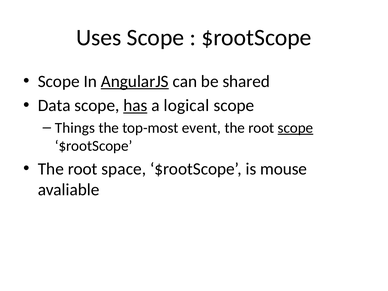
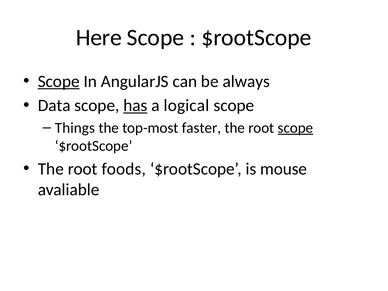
Uses: Uses -> Here (99, 38)
Scope underline: none -> present (59, 81)
AngularJS underline: present -> none (135, 81)
shared: shared -> always (246, 81)
event: event -> faster (201, 128)
space: space -> foods (124, 169)
